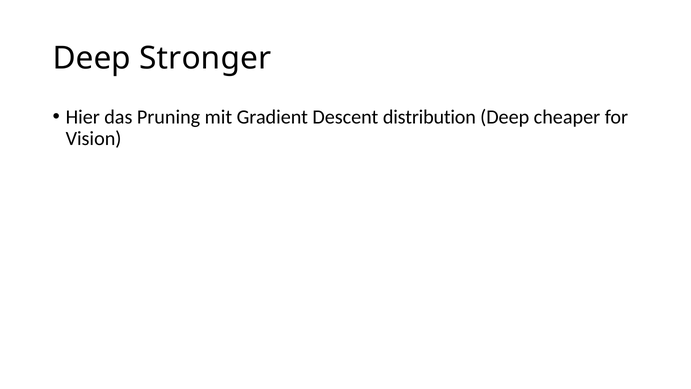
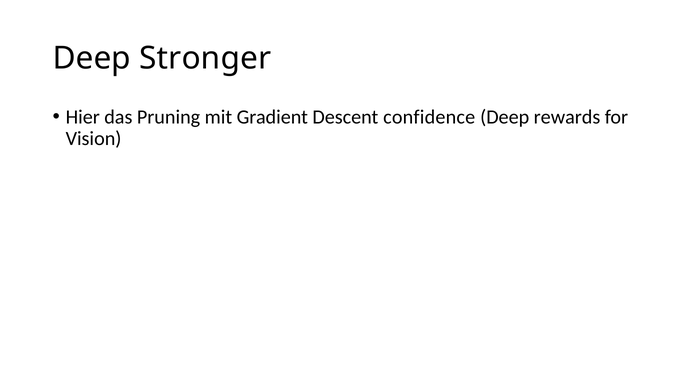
distribution: distribution -> confidence (429, 117)
cheaper: cheaper -> rewards (567, 117)
